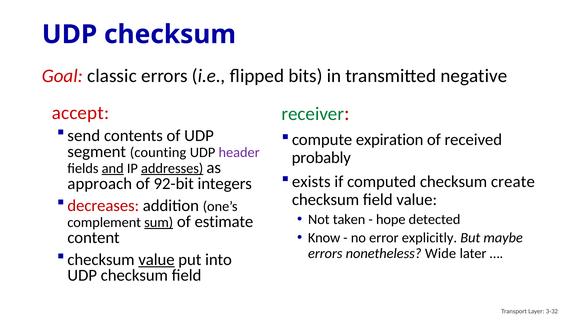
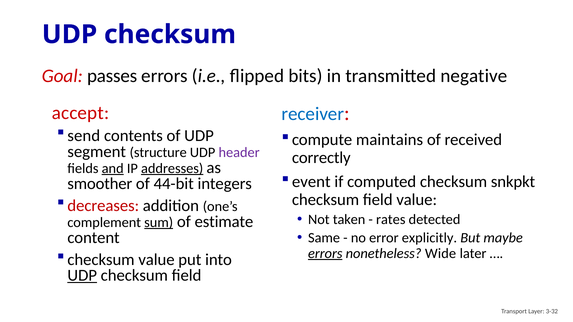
classic: classic -> passes (112, 76)
receiver colour: green -> blue (313, 114)
expiration: expiration -> maintains (390, 140)
counting: counting -> structure (158, 153)
probably: probably -> correctly (321, 158)
exists: exists -> event (311, 182)
create: create -> snkpkt (513, 182)
approach: approach -> smoother (100, 184)
92-bit: 92-bit -> 44-bit (174, 184)
hope: hope -> rates (391, 220)
Know: Know -> Same (324, 238)
errors underline: none -> present (325, 254)
value underline: present -> none (156, 260)
UDP underline: none -> present (82, 276)
